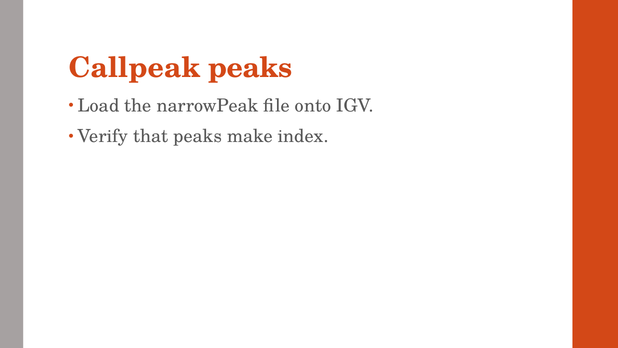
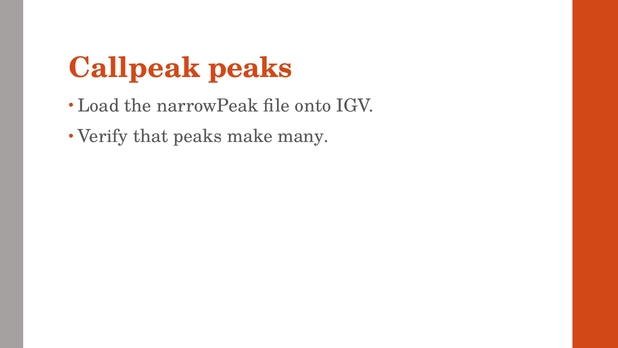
index: index -> many (303, 136)
